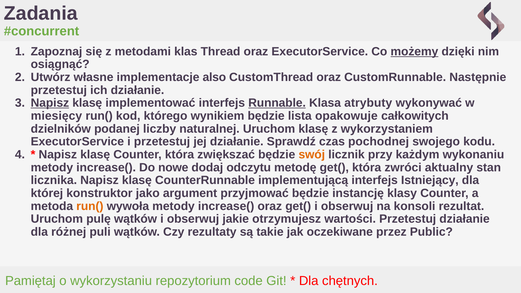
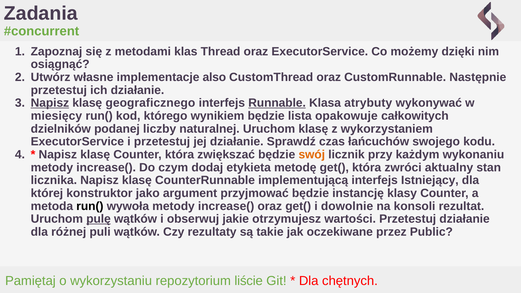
możemy underline: present -> none (414, 51)
implementować: implementować -> geograficznego (150, 103)
pochodnej: pochodnej -> łańcuchów (379, 142)
nowe: nowe -> czym (173, 167)
odczytu: odczytu -> etykieta (249, 167)
run( colour: orange -> black (90, 206)
get( i obserwuj: obserwuj -> dowolnie (347, 206)
pulę underline: none -> present (99, 219)
code: code -> liście (249, 281)
